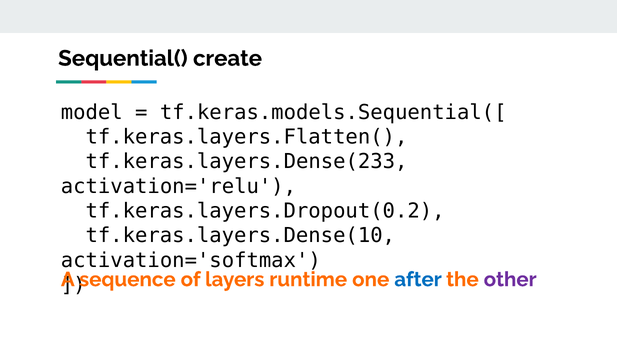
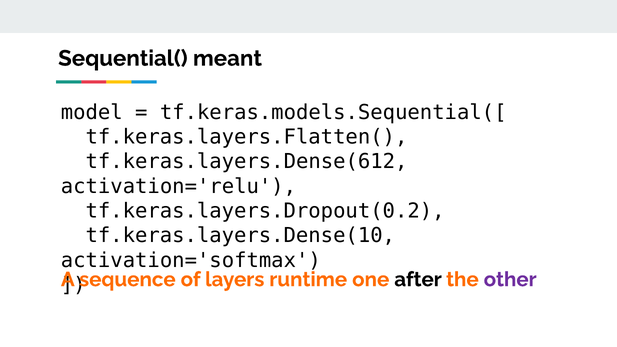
create: create -> meant (227, 58)
tf.keras.layers.Dense(233: tf.keras.layers.Dense(233 -> tf.keras.layers.Dense(612 (246, 162)
after colour: blue -> black (418, 280)
